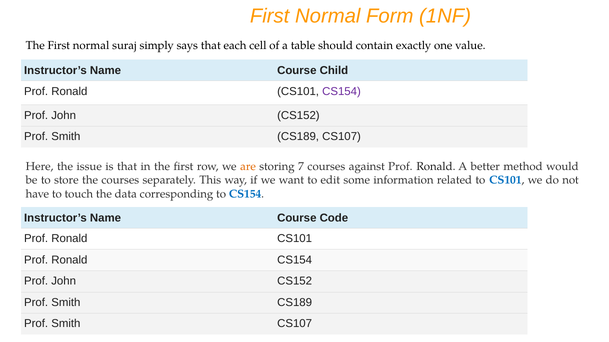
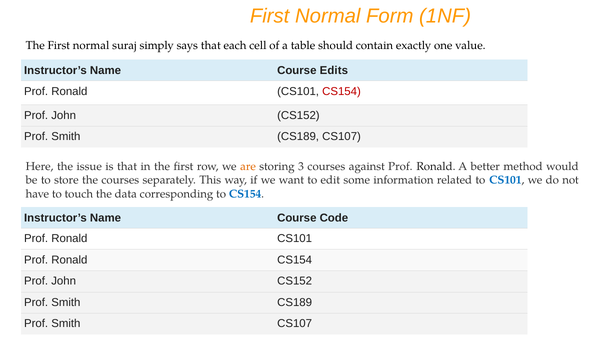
Child: Child -> Edits (334, 71)
CS154 colour: purple -> red (342, 91)
7: 7 -> 3 (301, 167)
